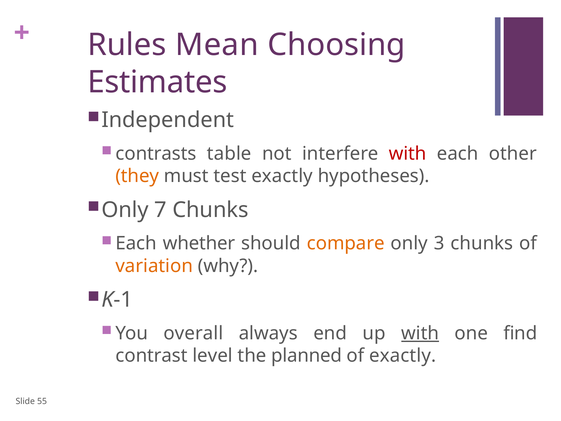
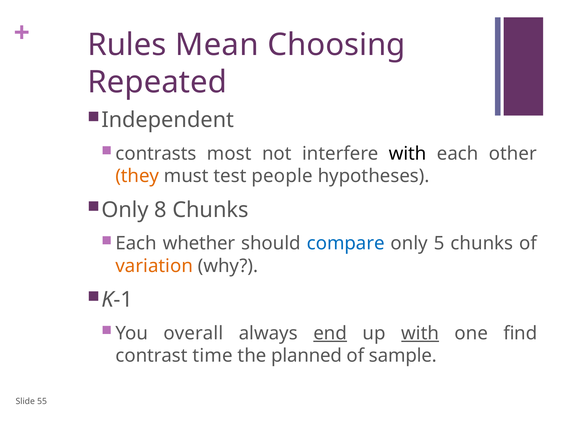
Estimates: Estimates -> Repeated (157, 82)
table: table -> most (229, 153)
with colour: red -> black (408, 153)
test exactly: exactly -> people (282, 176)
7: 7 -> 8 (160, 210)
compare colour: orange -> blue (346, 243)
3: 3 -> 5 (439, 243)
end underline: none -> present (330, 333)
level: level -> time (213, 355)
of exactly: exactly -> sample (403, 355)
